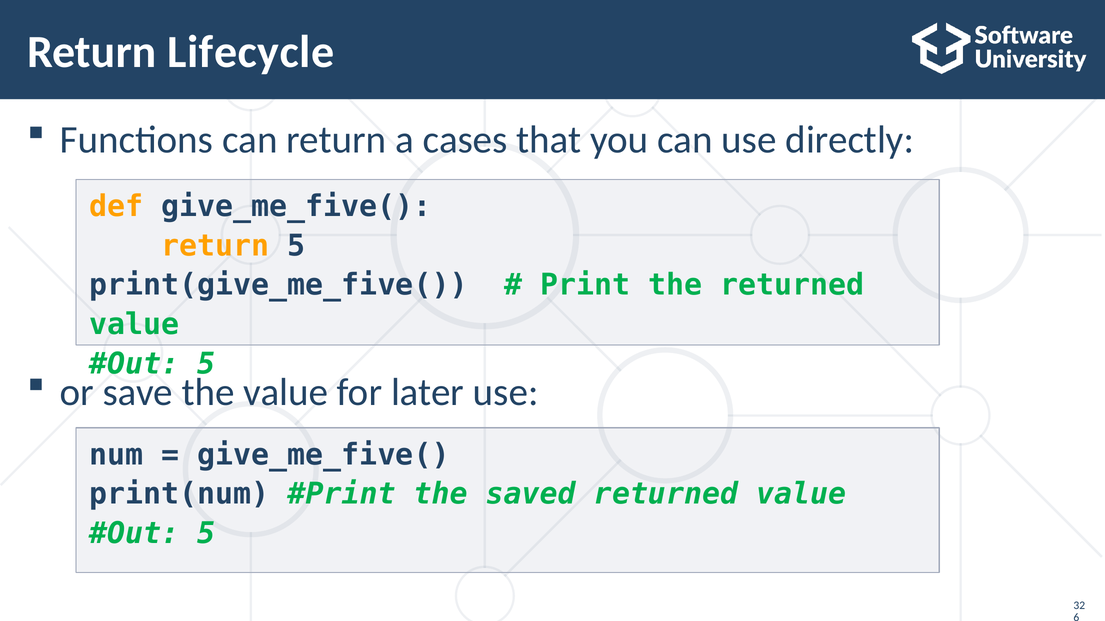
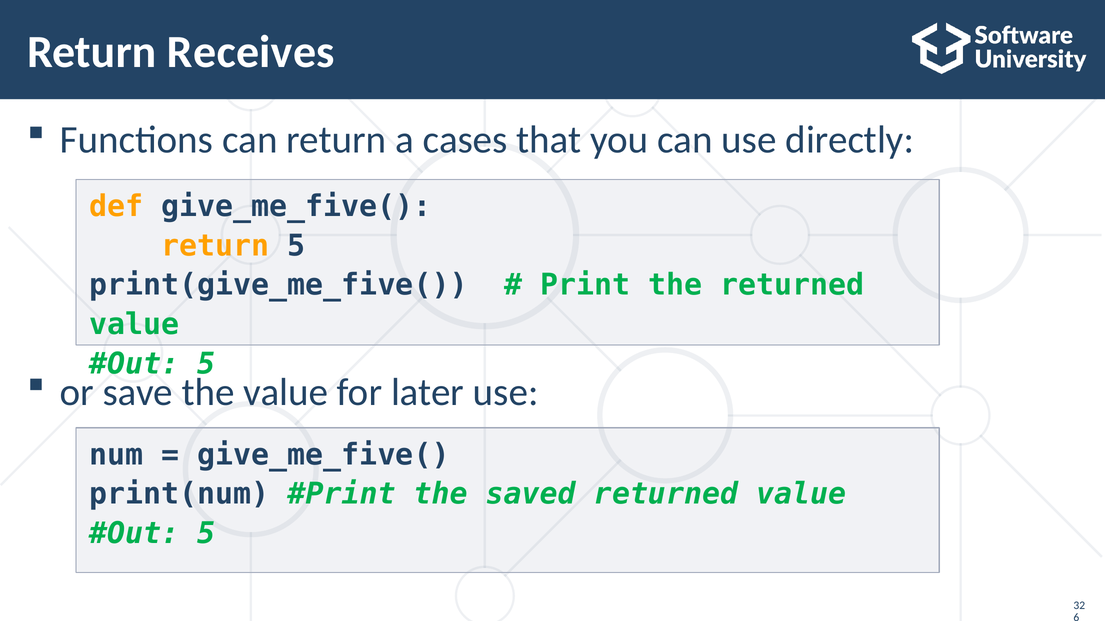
Lifecycle: Lifecycle -> Receives (251, 52)
